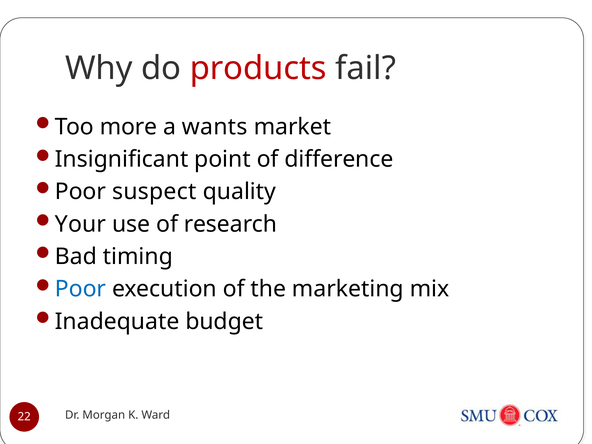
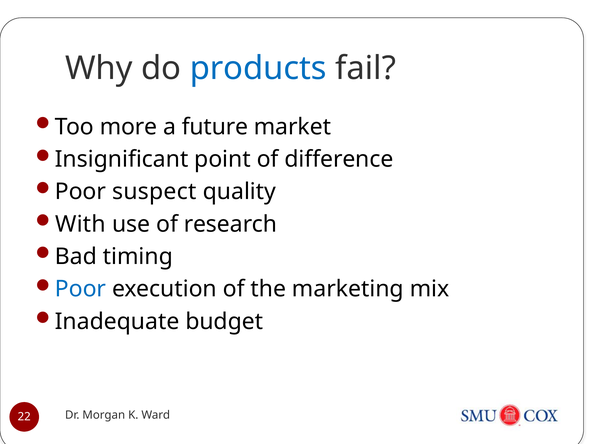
products colour: red -> blue (258, 68)
wants: wants -> future (215, 127)
Your: Your -> With (80, 224)
